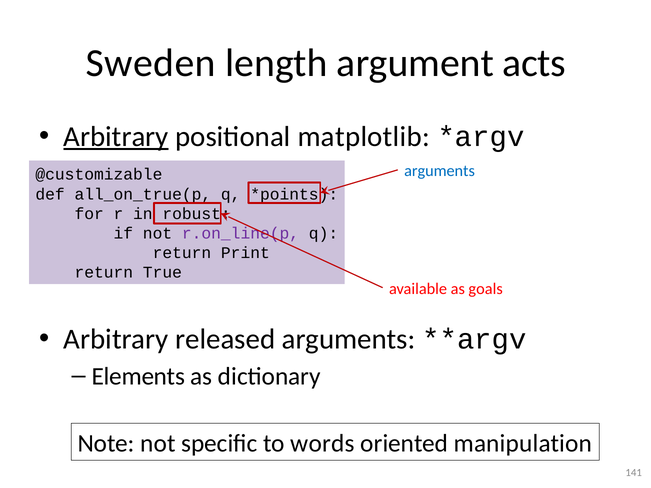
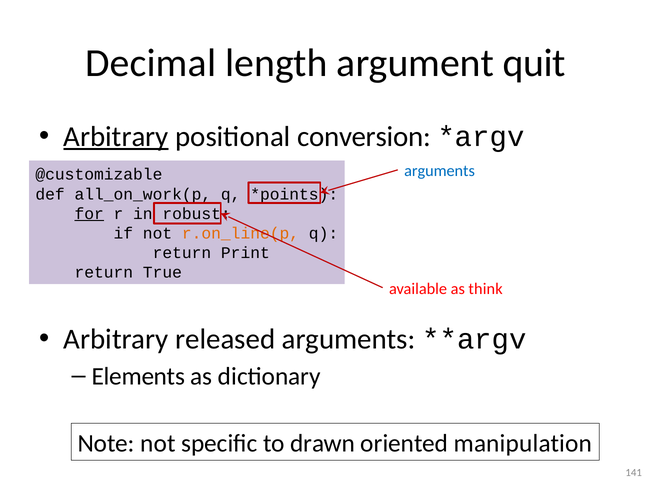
Sweden: Sweden -> Decimal (151, 63)
acts: acts -> quit (534, 63)
matplotlib: matplotlib -> conversion (364, 137)
all_on_true(p: all_on_true(p -> all_on_work(p (143, 194)
for underline: none -> present (89, 214)
r.on_line(p colour: purple -> orange (241, 233)
goals: goals -> think (486, 289)
words: words -> drawn (323, 444)
